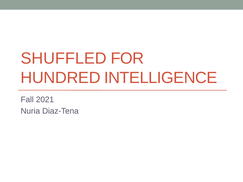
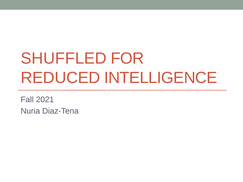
HUNDRED: HUNDRED -> REDUCED (60, 78)
